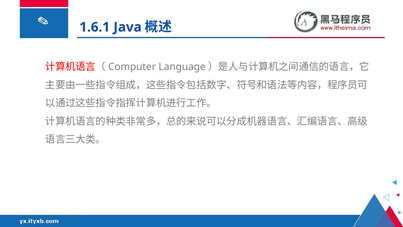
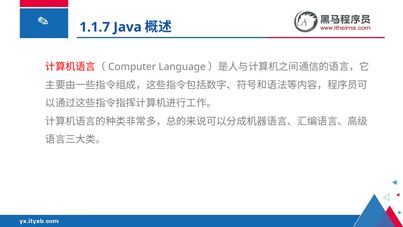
1.6.1: 1.6.1 -> 1.1.7 (95, 27)
